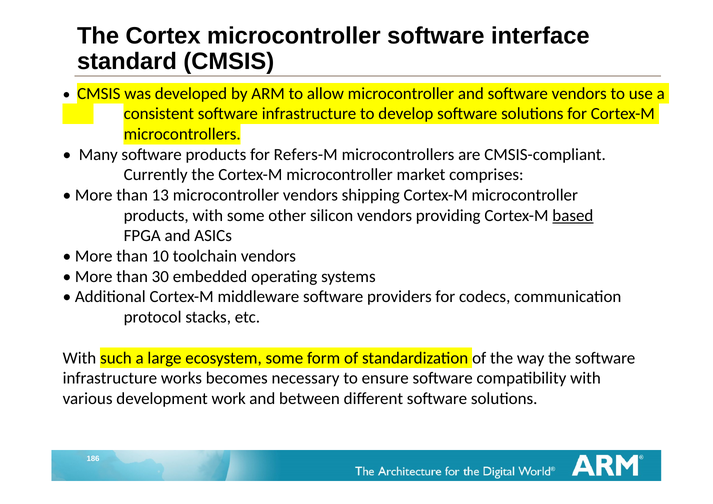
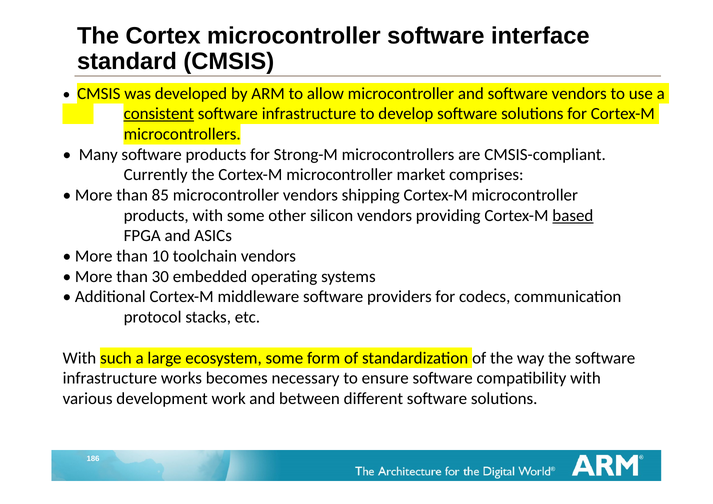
consistent underline: none -> present (159, 114)
Refers-M: Refers-M -> Strong-M (306, 154)
13: 13 -> 85 (160, 195)
